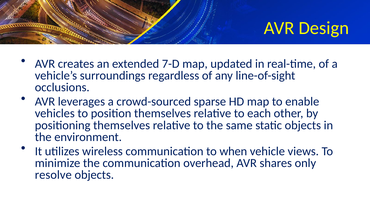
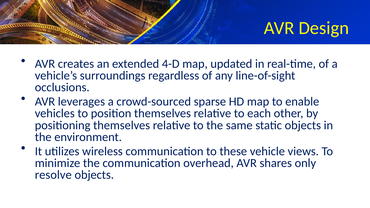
7-D: 7-D -> 4-D (171, 64)
when: when -> these (233, 151)
